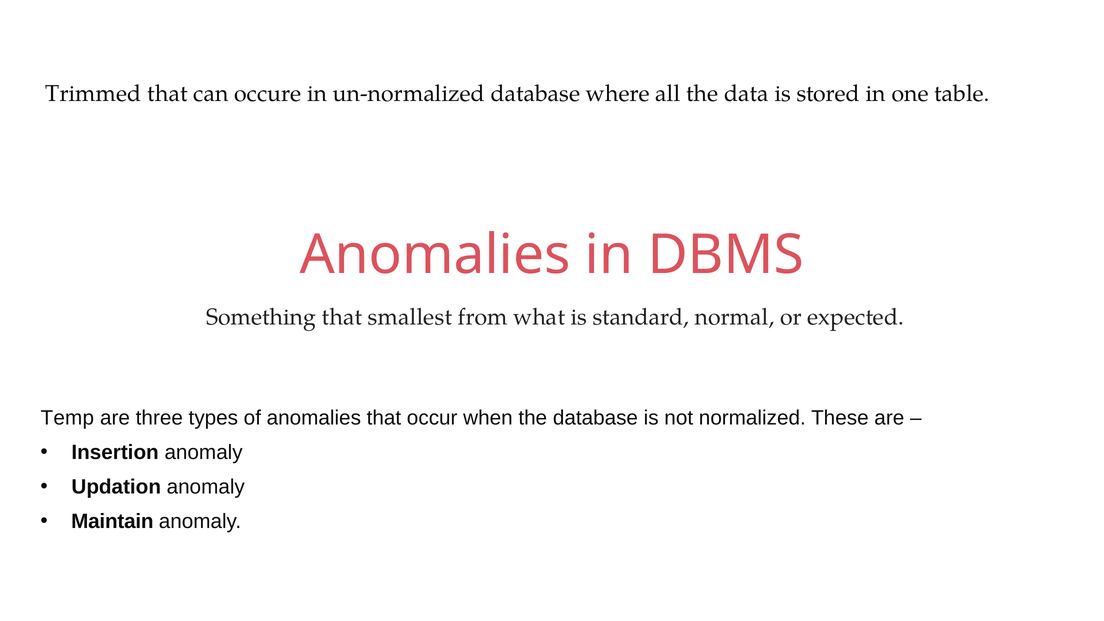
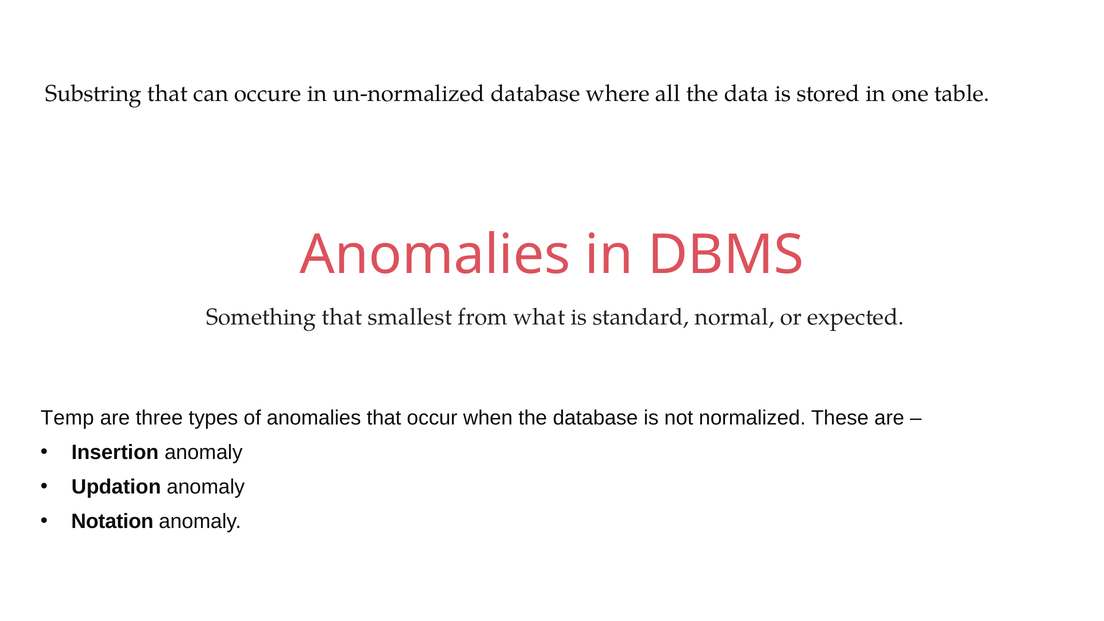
Trimmed: Trimmed -> Substring (94, 94)
Maintain: Maintain -> Notation (112, 522)
